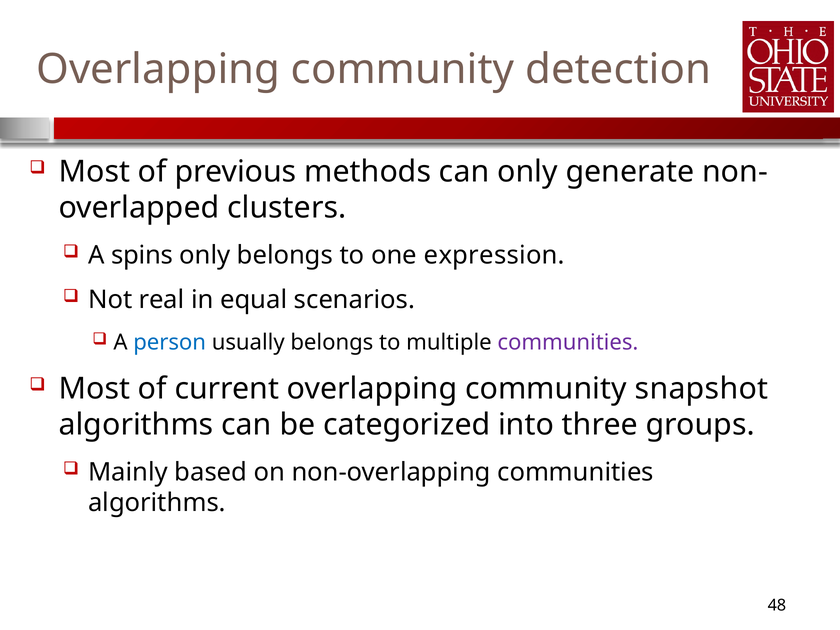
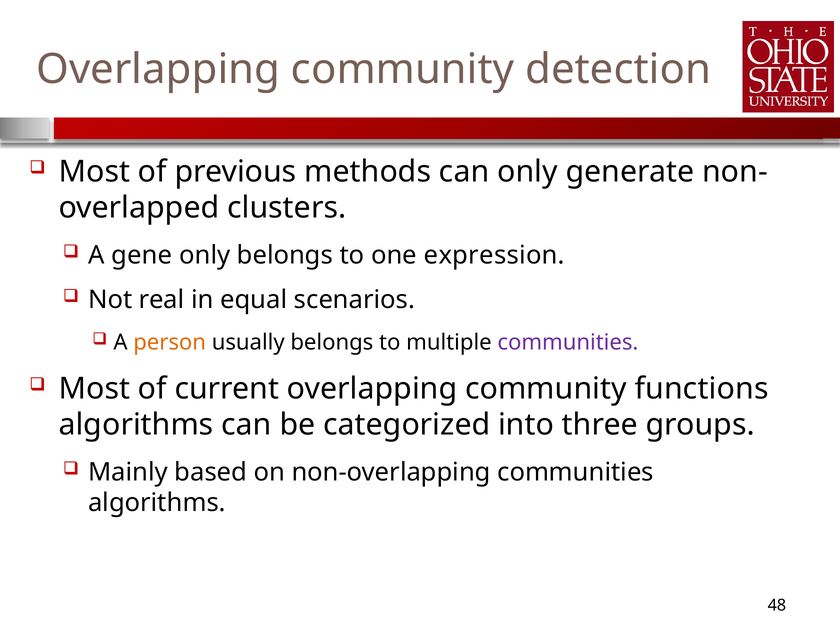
spins: spins -> gene (142, 255)
person colour: blue -> orange (170, 342)
snapshot: snapshot -> functions (702, 389)
